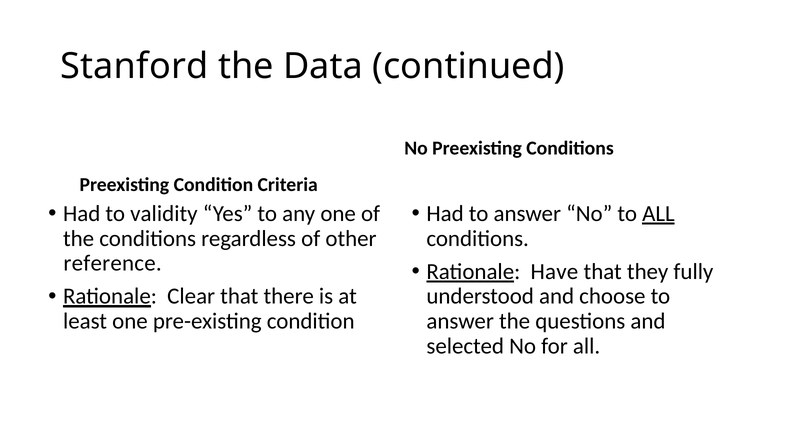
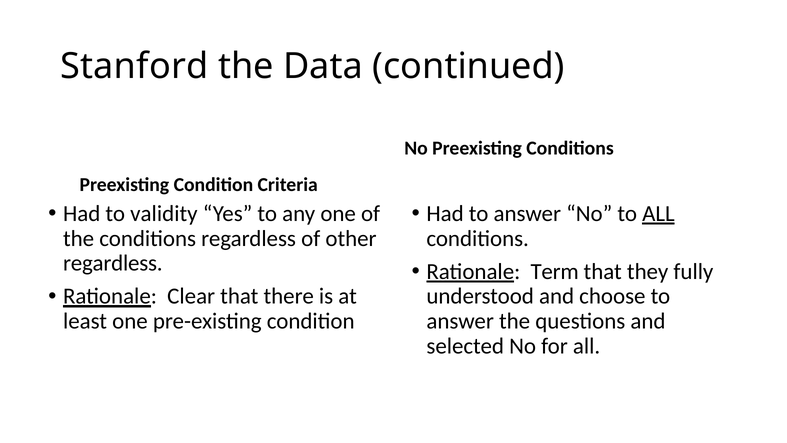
reference: reference -> regardless (113, 263)
Have: Have -> Term (555, 271)
